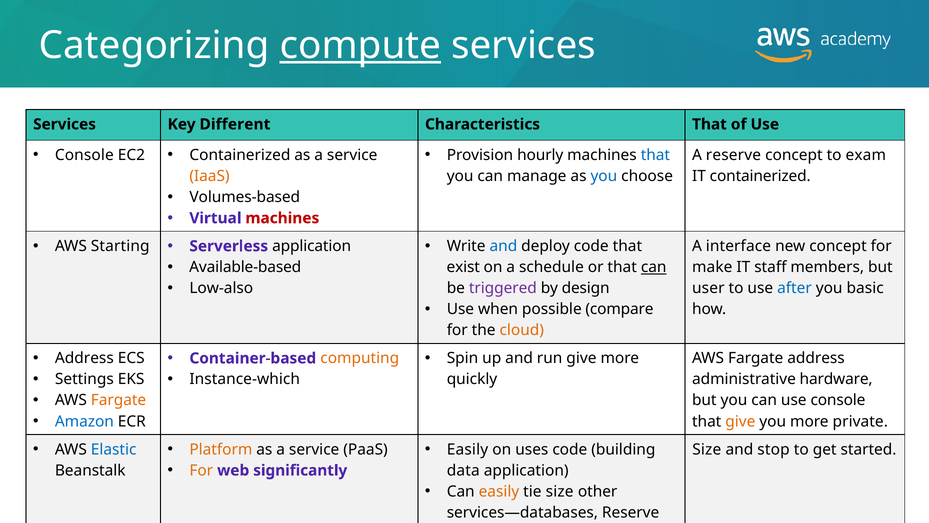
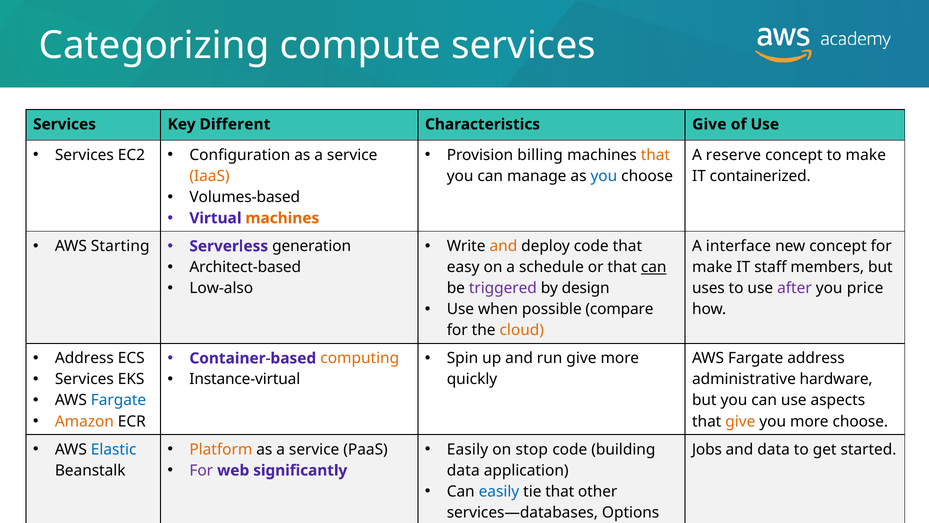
compute underline: present -> none (360, 46)
Characteristics That: That -> Give (709, 124)
Console: Console -> Services (84, 155)
Containerized: Containerized -> Configuration (240, 155)
hourly: hourly -> billing (540, 155)
that colour: blue -> orange (655, 155)
to exam: exam -> make (866, 155)
machines colour: red -> orange (282, 218)
Serverless application: application -> generation (312, 246)
and colour: blue -> orange (503, 246)
Available-based: Available-based -> Architect-based (245, 267)
exist: exist -> easy (463, 267)
user: user -> uses (708, 288)
after colour: blue -> purple (794, 288)
basic: basic -> price (865, 288)
Settings: Settings -> Services (84, 379)
Instance-which: Instance-which -> Instance-virtual (245, 379)
Fargate colour: orange -> blue (119, 400)
use console: console -> aspects (838, 400)
Amazon colour: blue -> orange (84, 421)
more private: private -> choose (860, 421)
uses: uses -> stop (532, 449)
Size: Size -> Jobs (707, 449)
and stop: stop -> data (774, 449)
For colour: orange -> purple (201, 470)
easily colour: orange -> blue (499, 491)
tie size: size -> that (560, 491)
services—databases Reserve: Reserve -> Options (631, 512)
